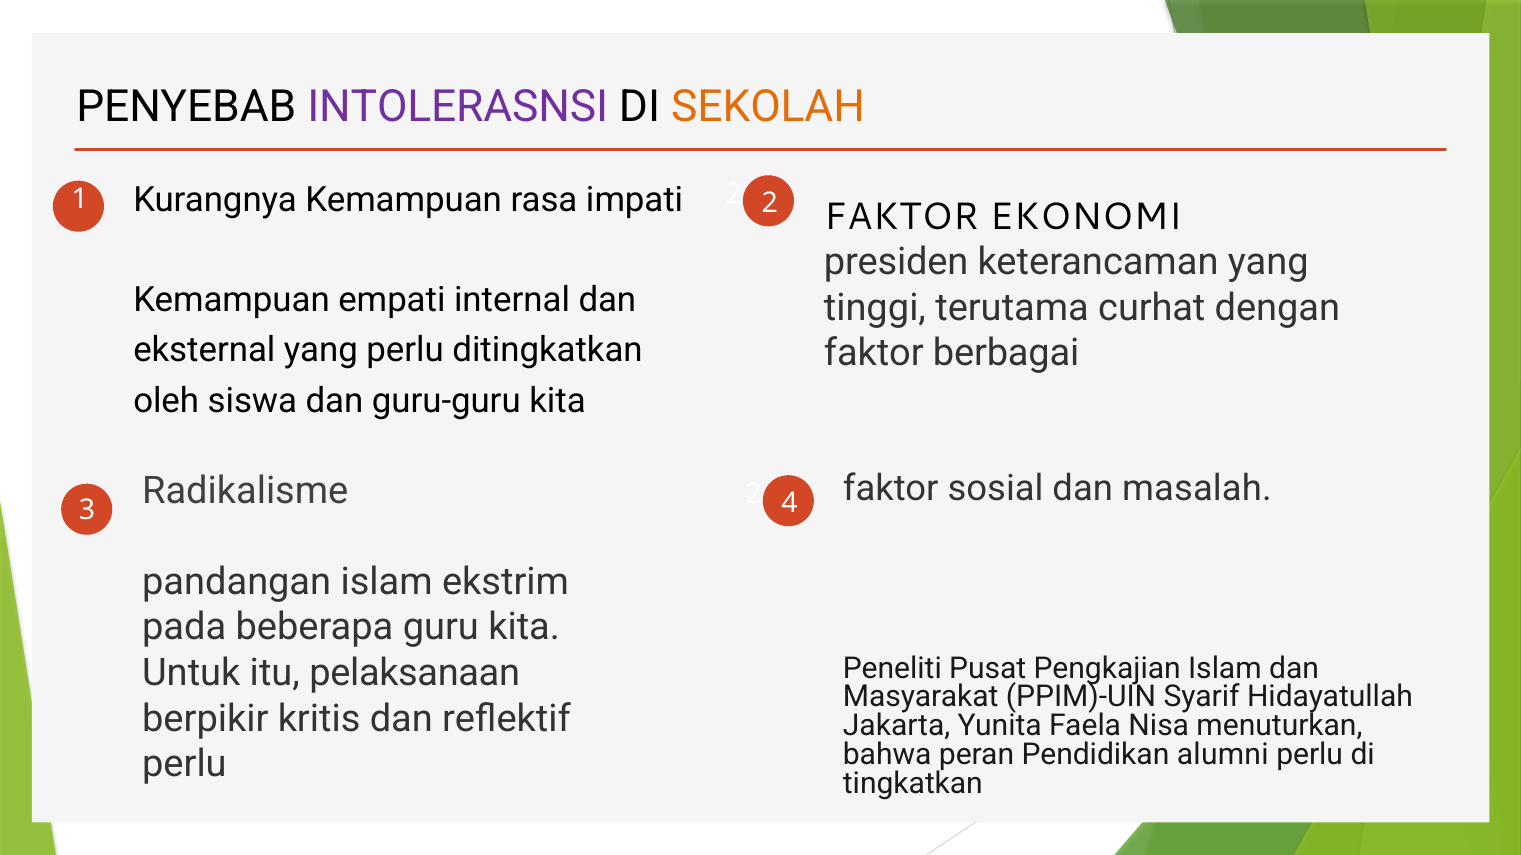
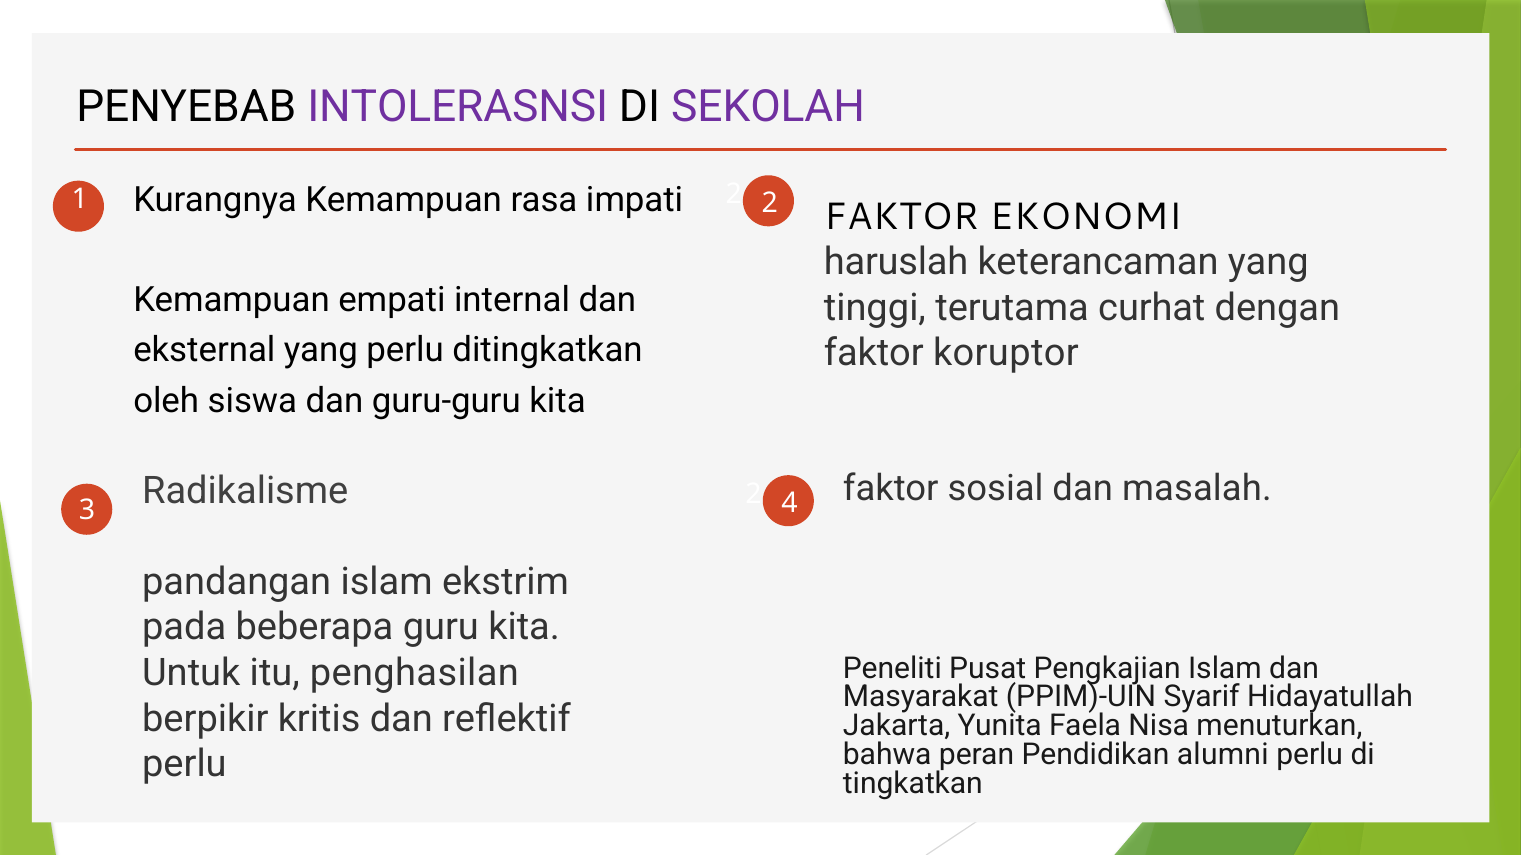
SEKOLAH colour: orange -> purple (768, 106)
presiden: presiden -> haruslah (896, 262)
berbagai: berbagai -> koruptor (1006, 354)
pelaksanaan: pelaksanaan -> penghasilan (414, 673)
